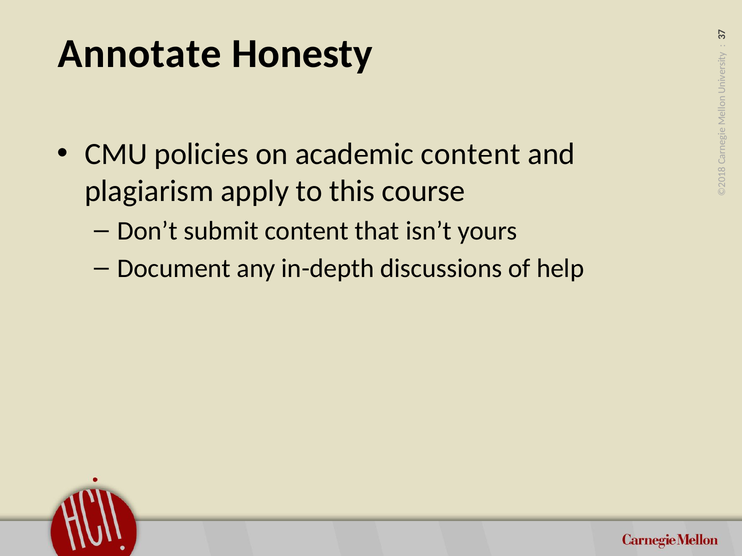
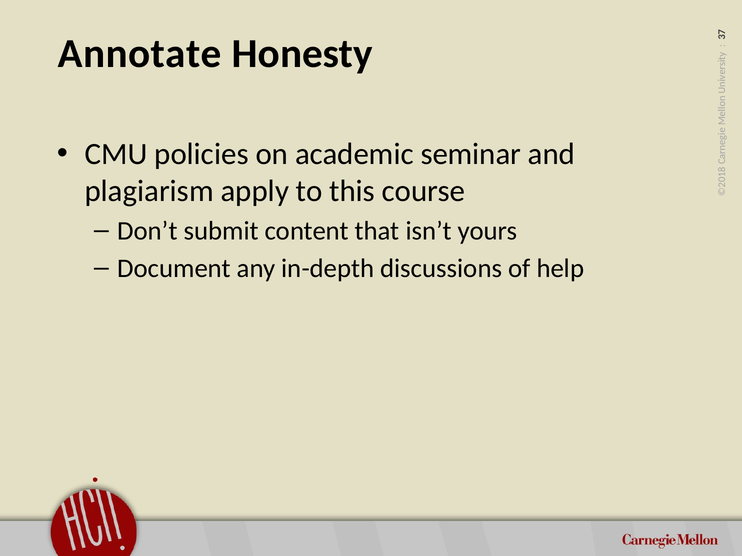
academic content: content -> seminar (471, 154)
